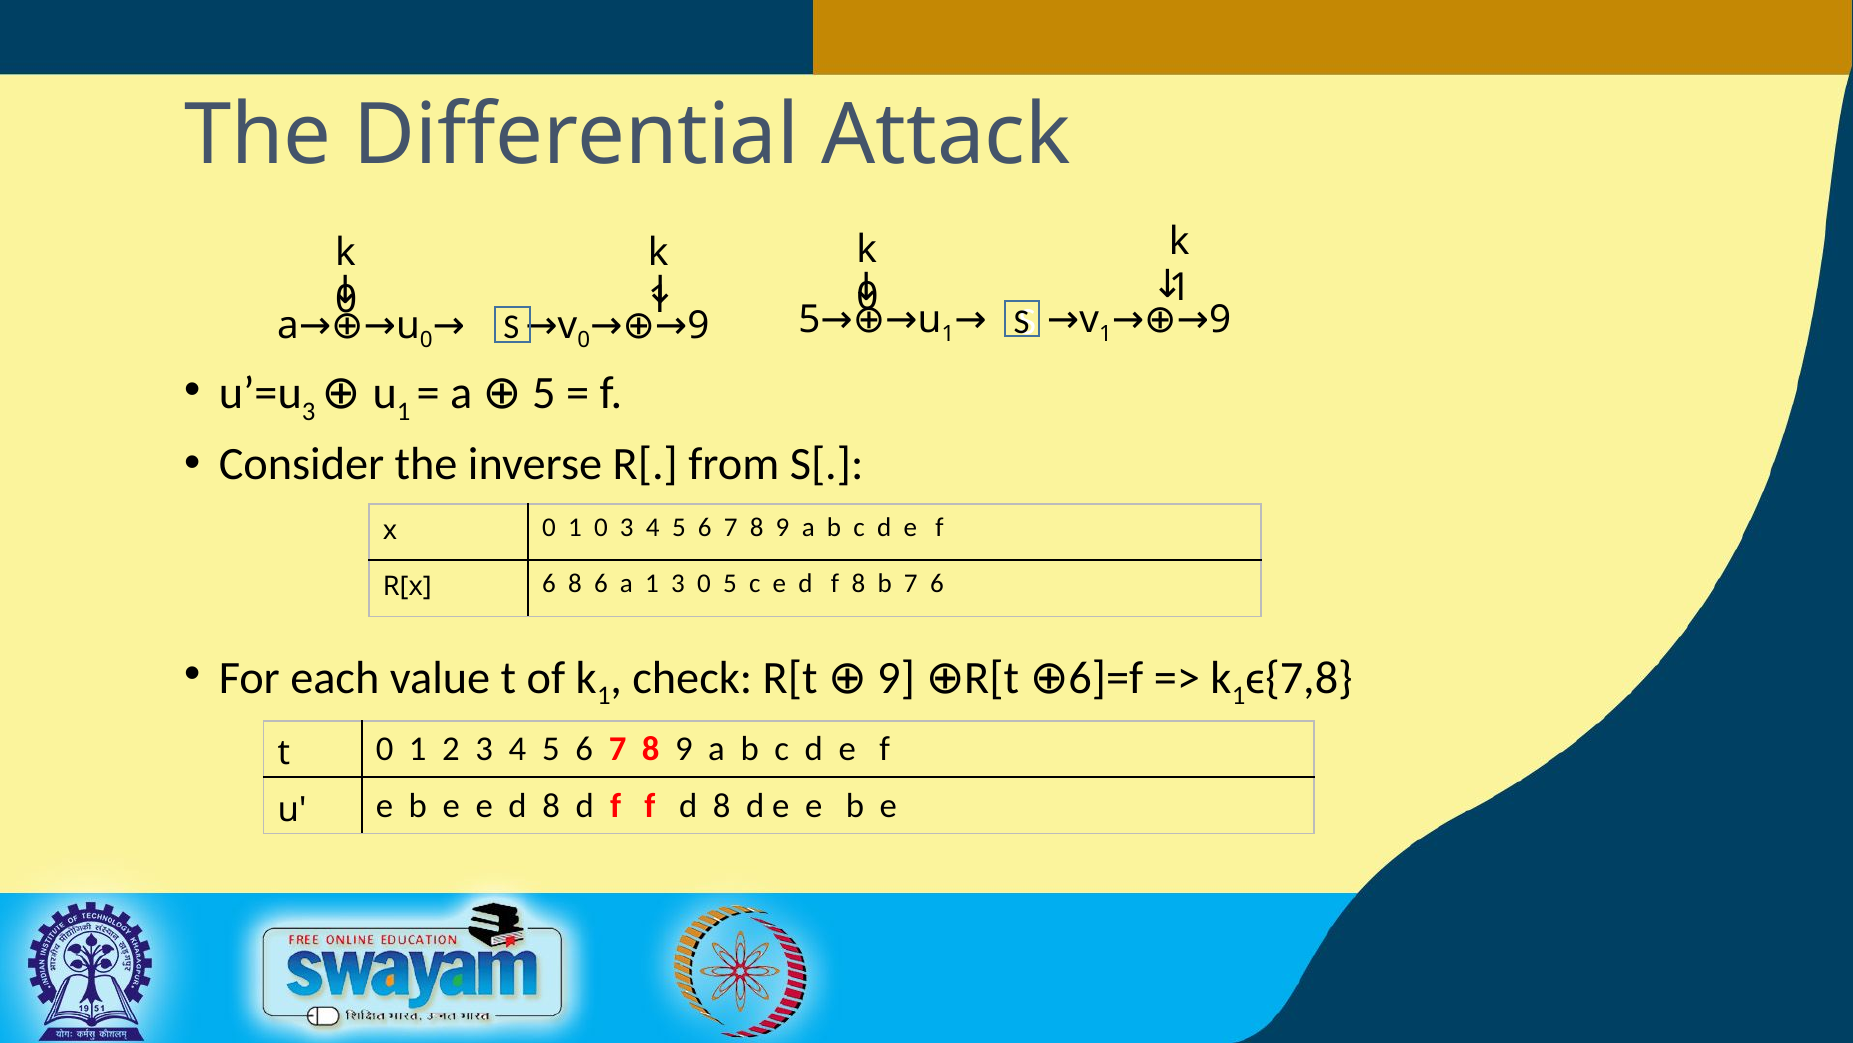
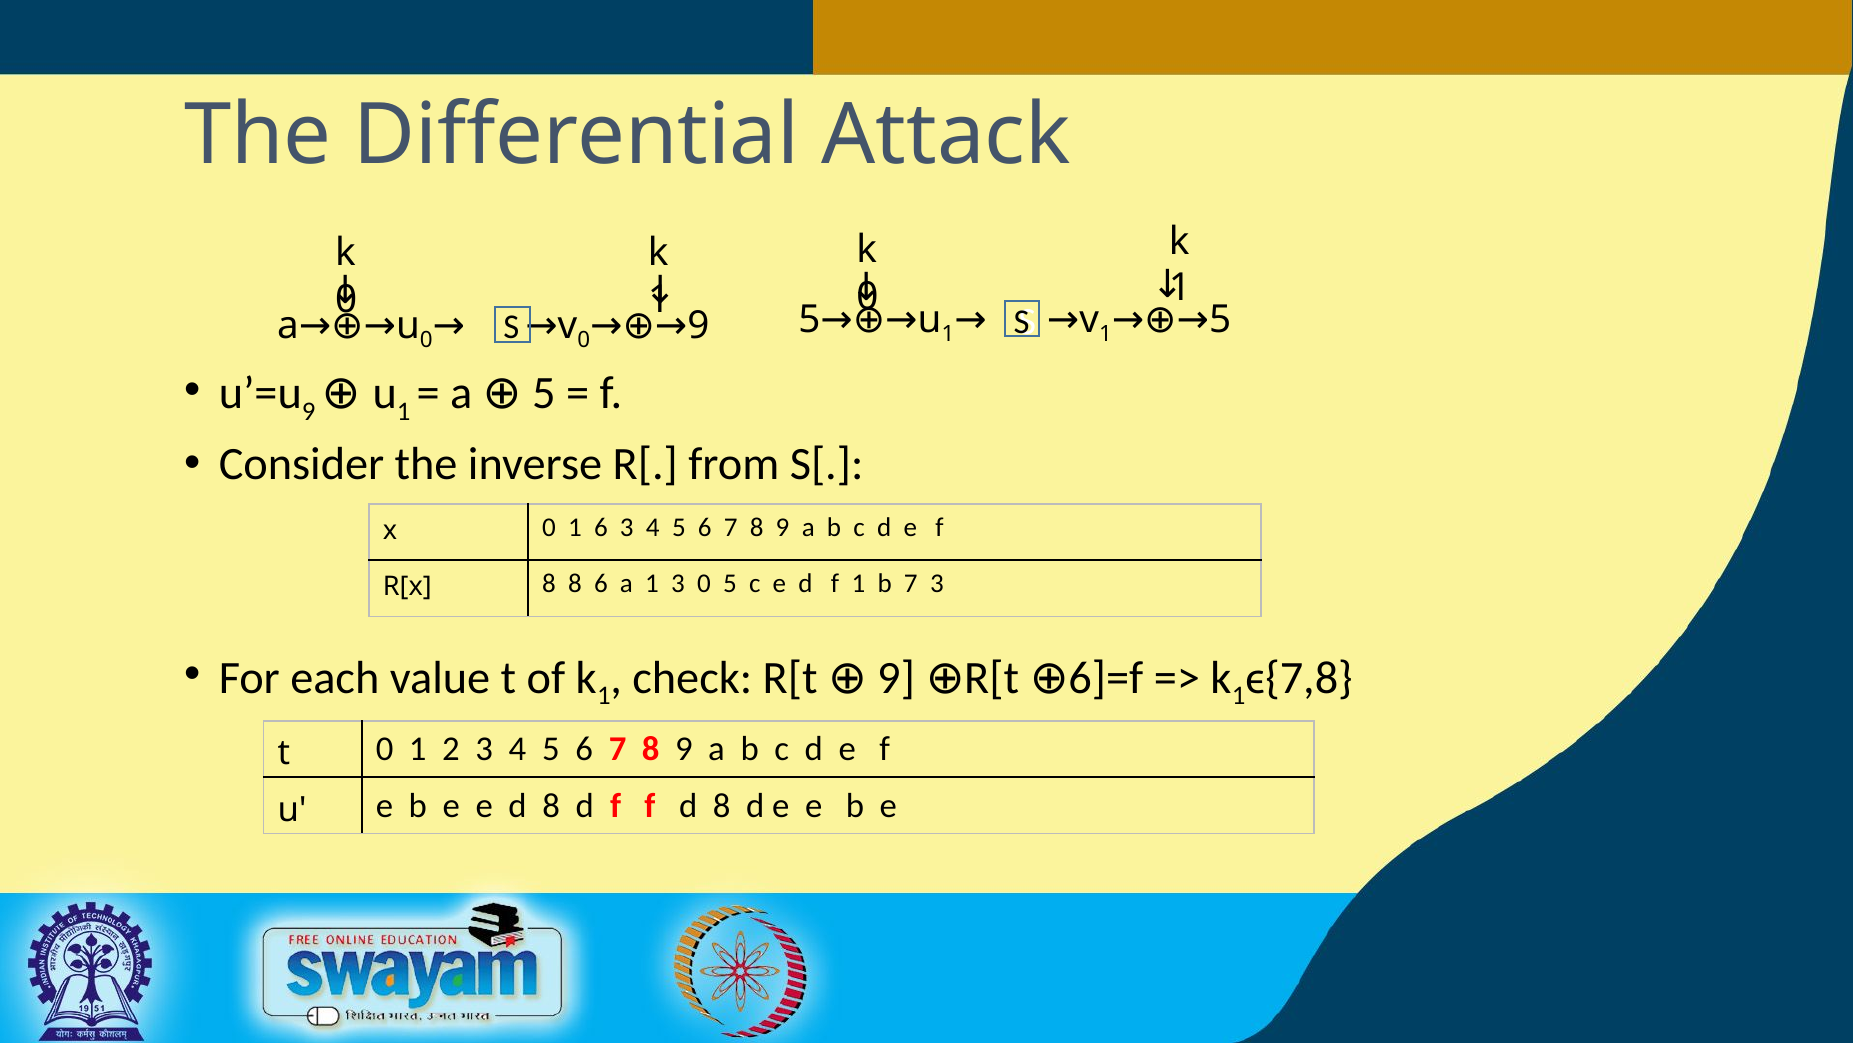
1 9: 9 -> 5 (1220, 319)
3: 3 -> 9 (309, 411)
1 0: 0 -> 6 (601, 527)
R[x 6: 6 -> 8 (549, 583)
f 8: 8 -> 1 (858, 583)
7 6: 6 -> 3 (937, 583)
